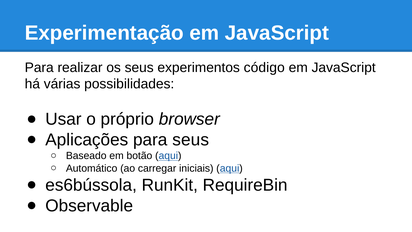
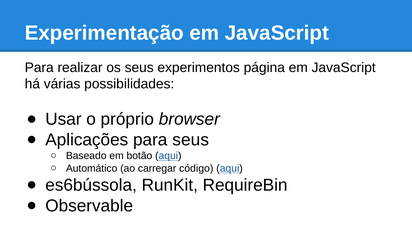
código: código -> página (264, 67)
iniciais: iniciais -> código (196, 168)
